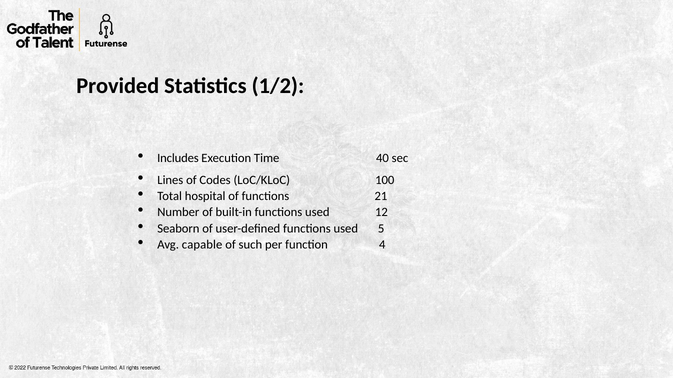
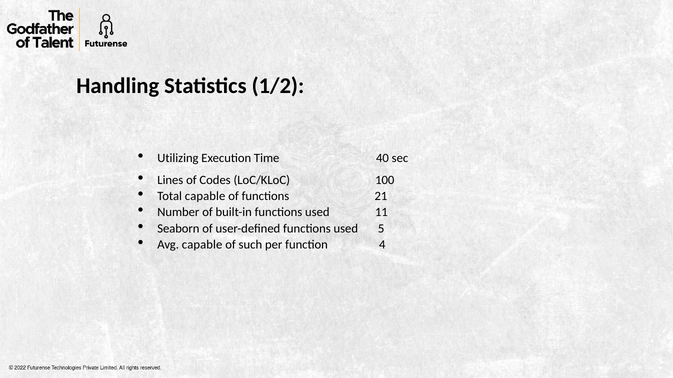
Provided: Provided -> Handling (118, 86)
Includes: Includes -> Utilizing (178, 158)
Total hospital: hospital -> capable (205, 196)
12: 12 -> 11 (381, 213)
